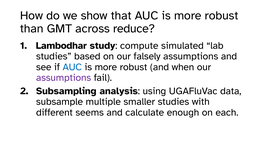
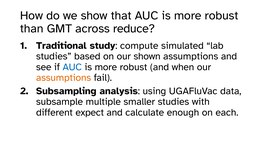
Lambodhar: Lambodhar -> Traditional (61, 46)
falsely: falsely -> shown (147, 56)
assumptions colour: purple -> orange (64, 78)
seems: seems -> expect (90, 112)
